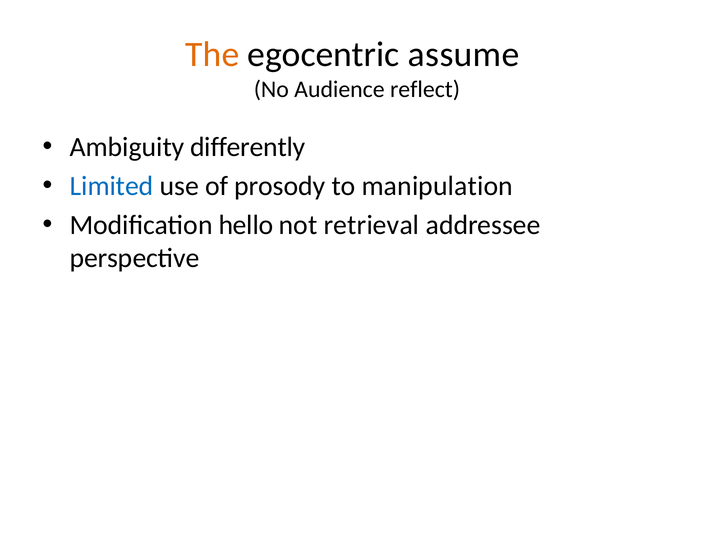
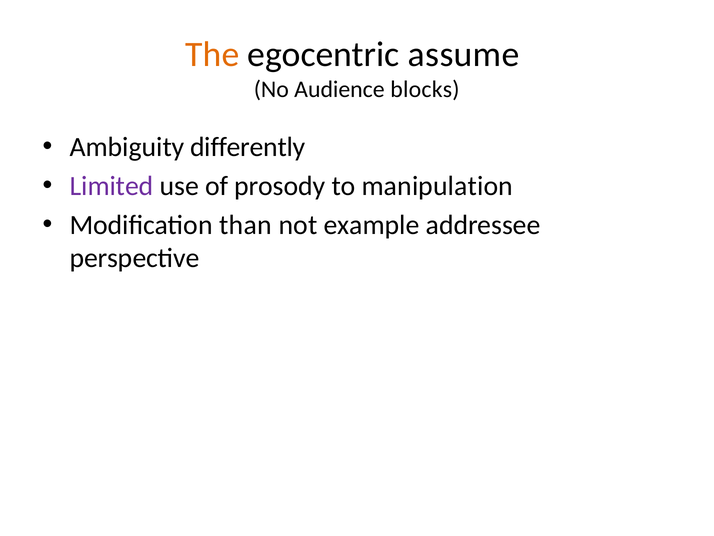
reflect: reflect -> blocks (425, 89)
Limited colour: blue -> purple (112, 186)
hello: hello -> than (246, 225)
retrieval: retrieval -> example (372, 225)
